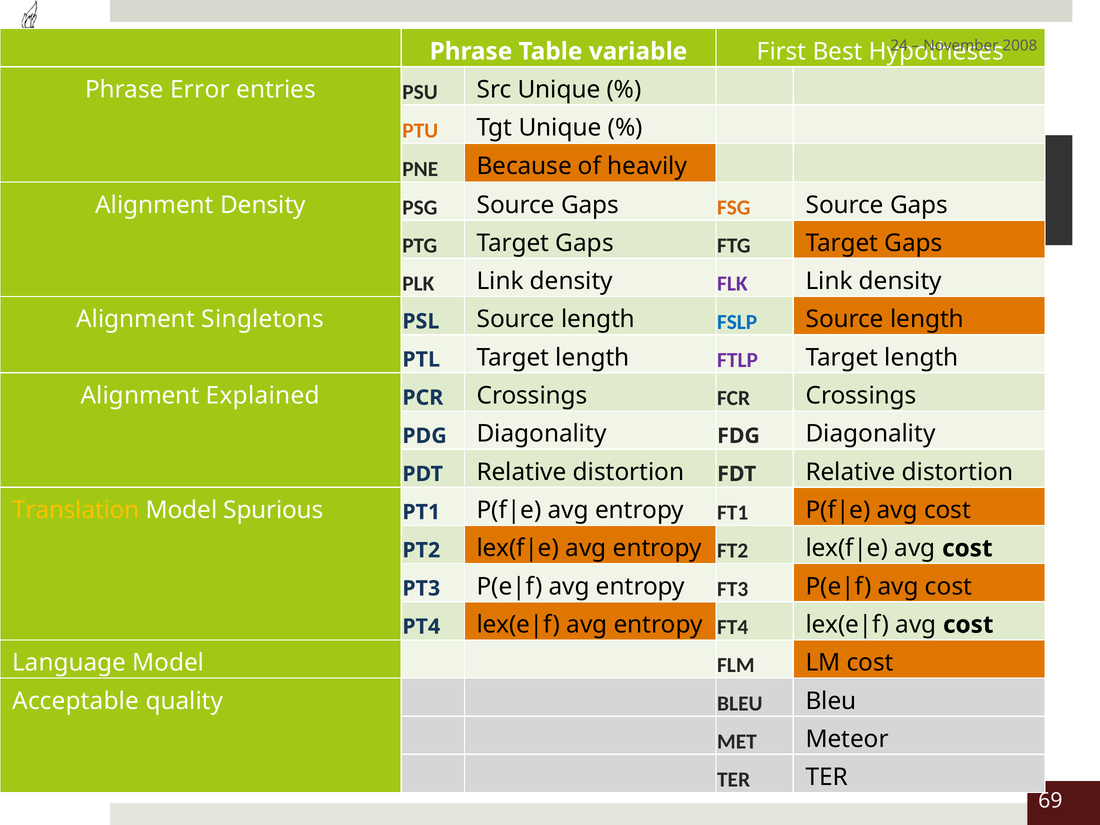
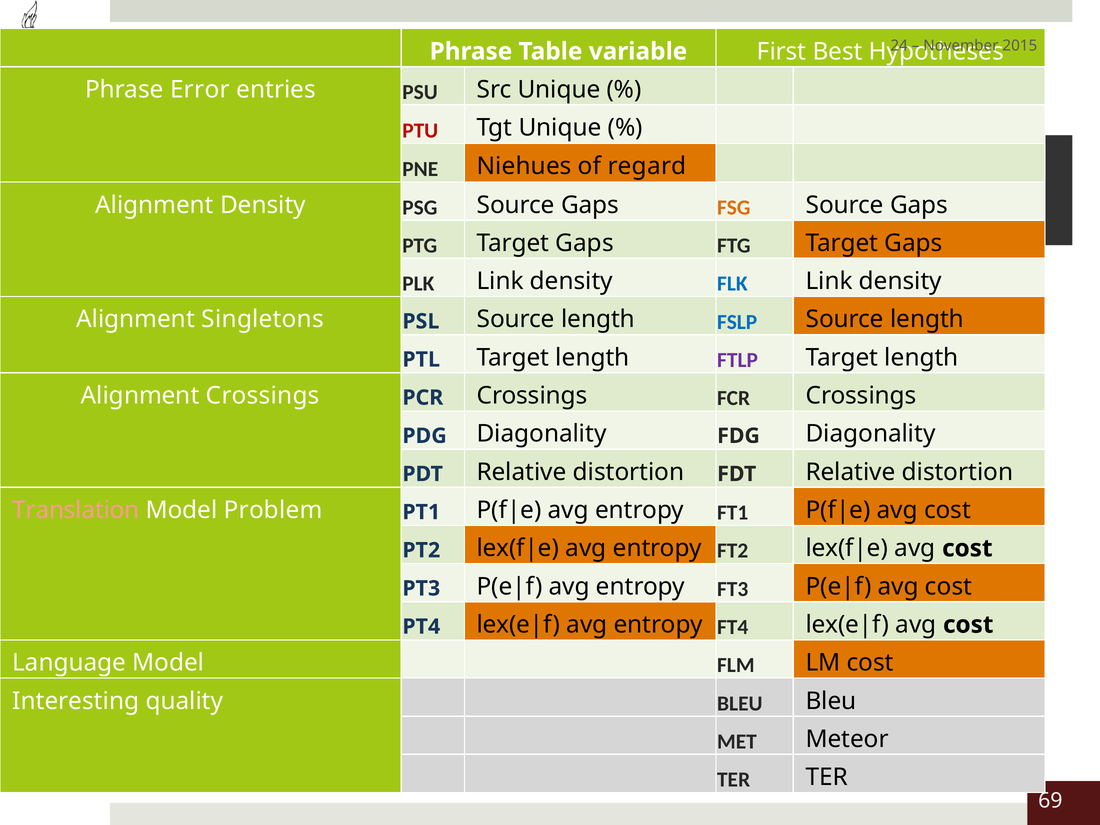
2008: 2008 -> 2015 (1020, 46)
PTU colour: orange -> red (420, 131)
Because: Because -> Niehues (524, 166)
heavily: heavily -> regard (647, 166)
FLK colour: purple -> blue (732, 284)
Alignment Explained: Explained -> Crossings (263, 396)
Translation colour: yellow -> pink (76, 510)
Spurious: Spurious -> Problem (273, 510)
Acceptable: Acceptable -> Interesting (76, 701)
